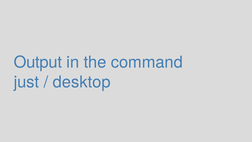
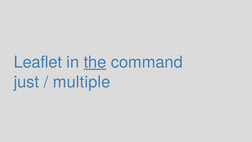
Output: Output -> Leaflet (38, 62)
the underline: none -> present (95, 62)
desktop: desktop -> multiple (82, 82)
